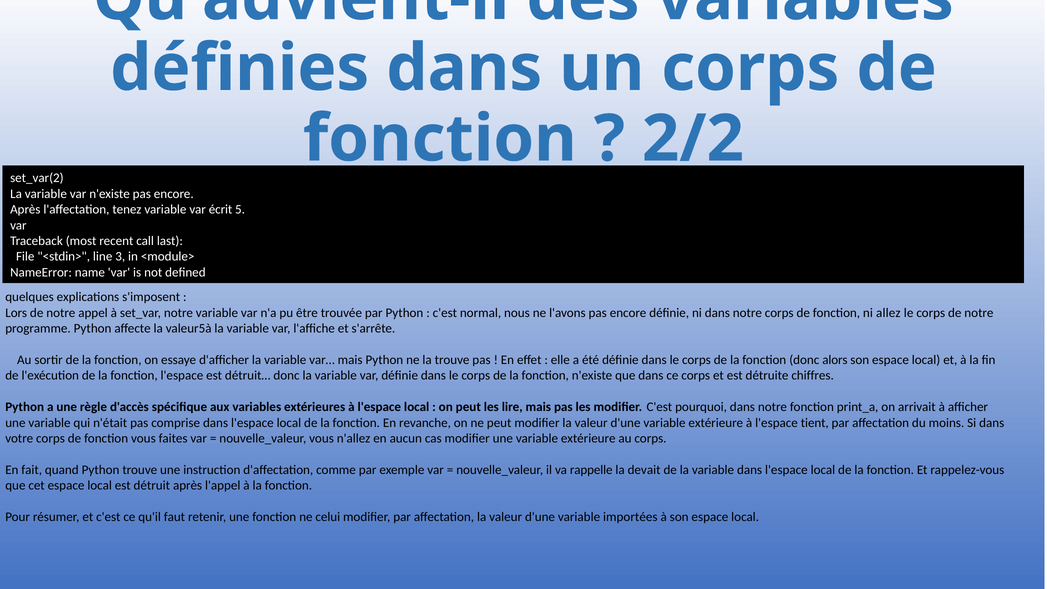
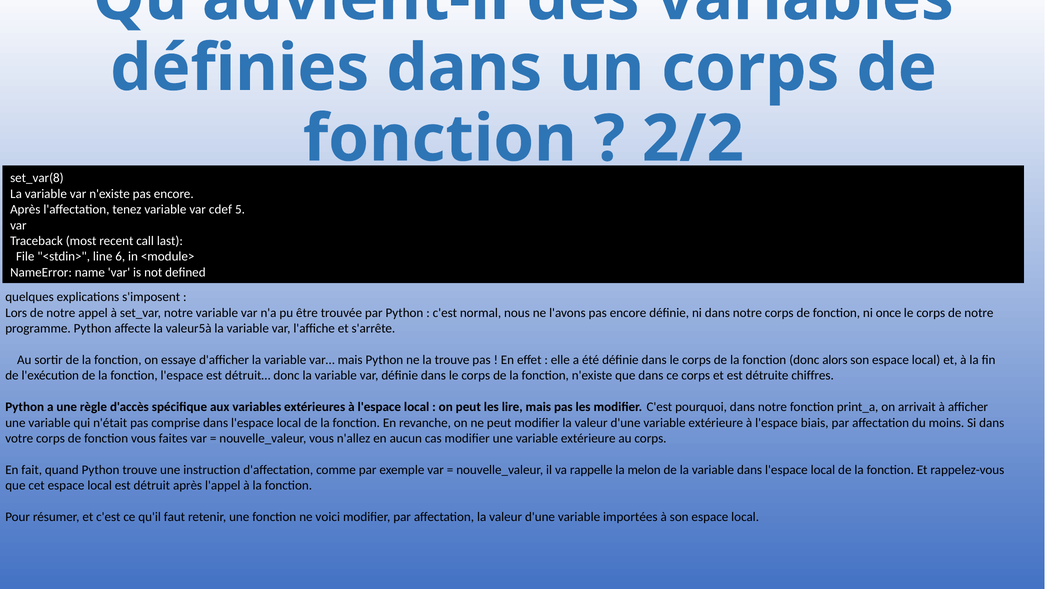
set_var(2: set_var(2 -> set_var(8 (37, 178)
écrit: écrit -> cdef (220, 209)
3: 3 -> 6 (120, 257)
allez: allez -> once (888, 313)
tient: tient -> biais (815, 423)
devait: devait -> melon (644, 470)
celui: celui -> voici (328, 517)
